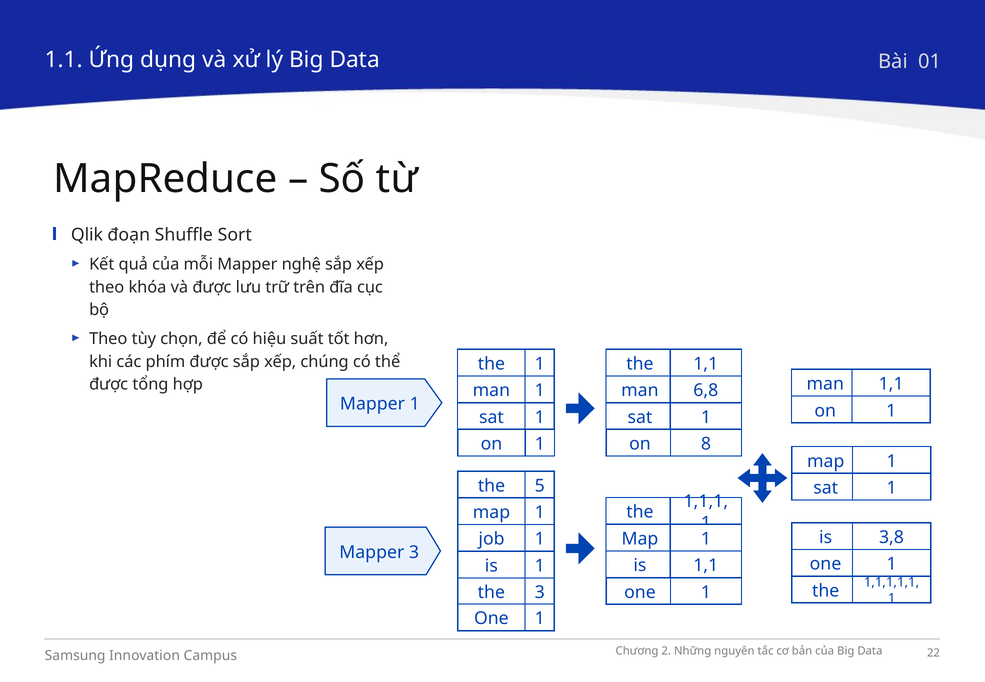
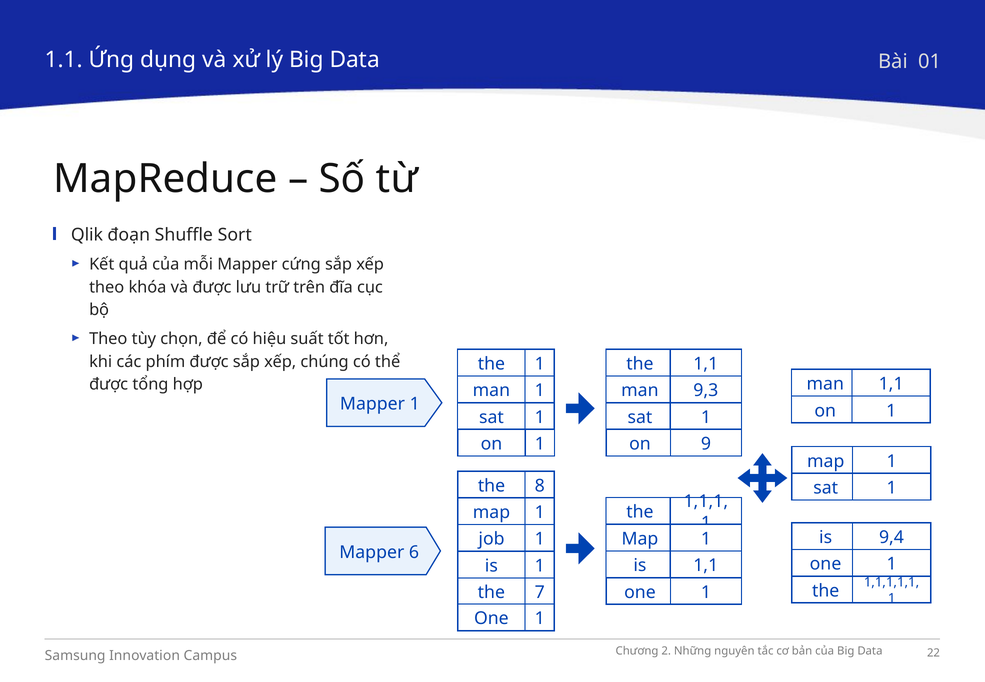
nghệ: nghệ -> cứng (301, 264)
6,8: 6,8 -> 9,3 (706, 390)
8: 8 -> 9 (706, 444)
5: 5 -> 8 (540, 486)
3,8: 3,8 -> 9,4 (891, 537)
Mapper 3: 3 -> 6 (414, 552)
the 3: 3 -> 7 (540, 593)
